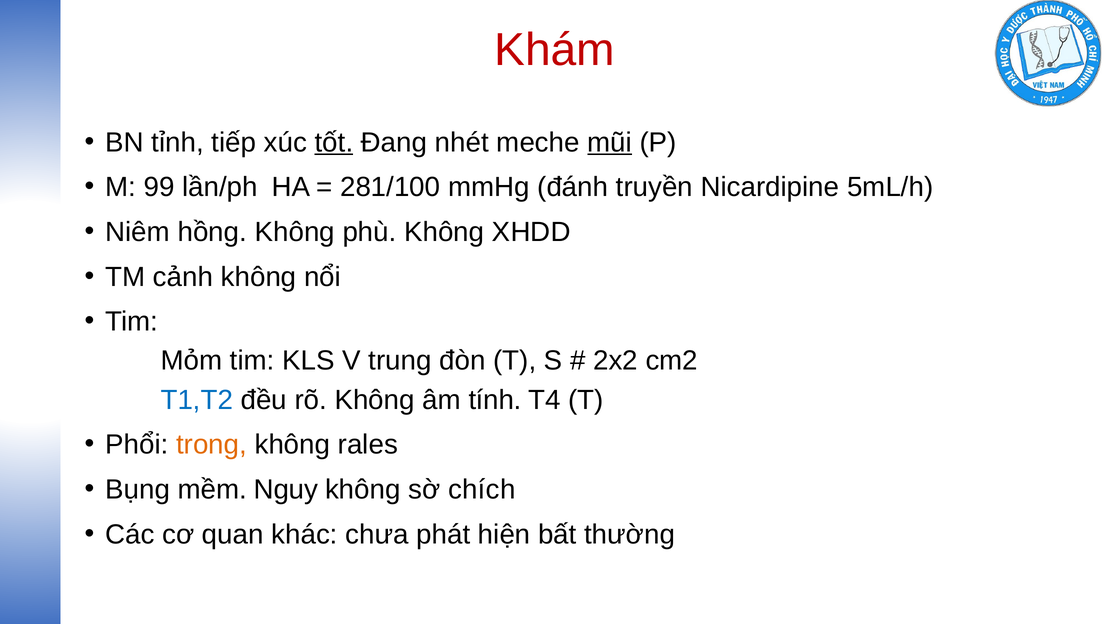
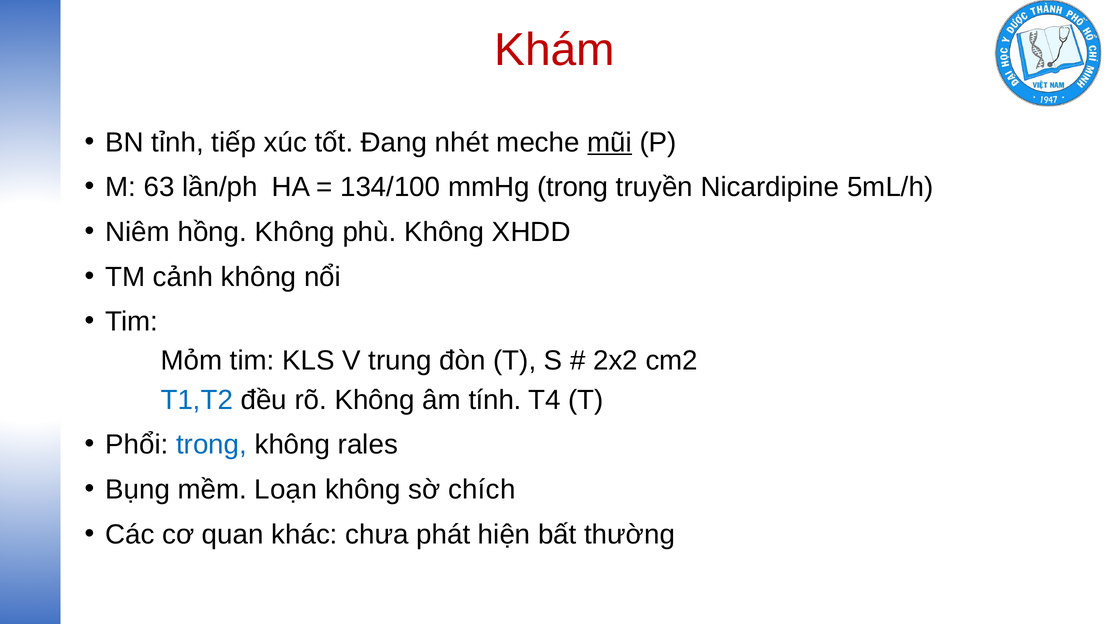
tốt underline: present -> none (334, 142)
99: 99 -> 63 (159, 187)
281/100: 281/100 -> 134/100 (390, 187)
mmHg đánh: đánh -> trong (573, 187)
trong colour: orange -> blue (212, 445)
Nguy: Nguy -> Loạn (286, 489)
